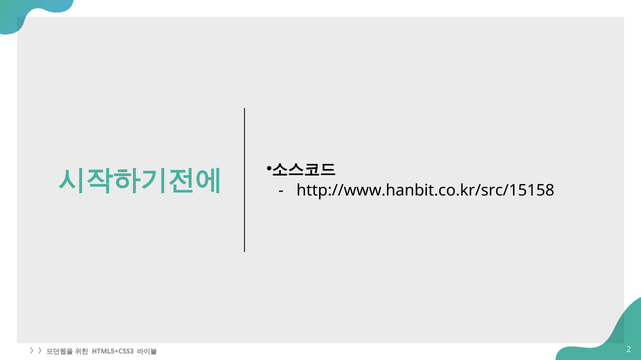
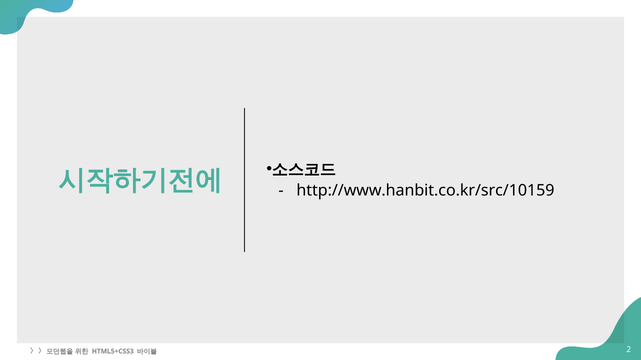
http://www.hanbit.co.kr/src/15158: http://www.hanbit.co.kr/src/15158 -> http://www.hanbit.co.kr/src/10159 (425, 191)
